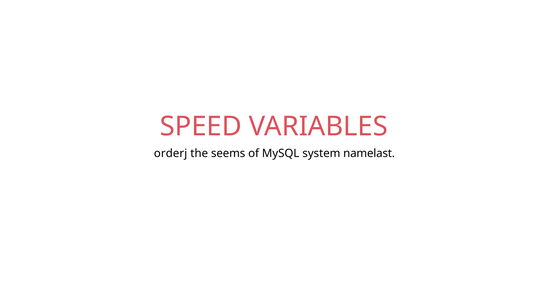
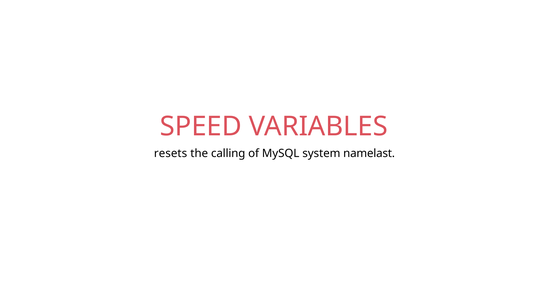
orderj: orderj -> resets (171, 154)
seems: seems -> calling (228, 154)
